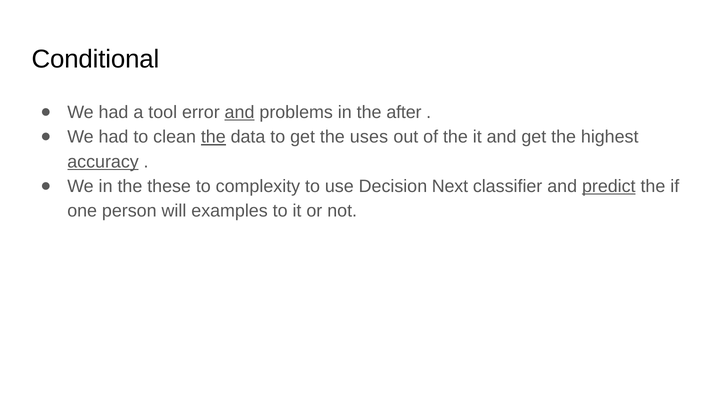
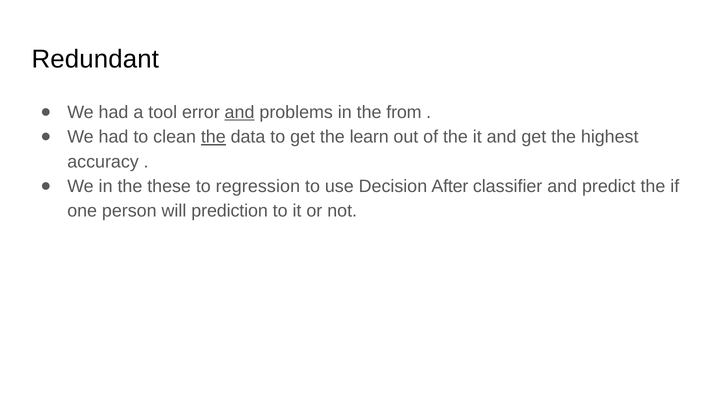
Conditional: Conditional -> Redundant (95, 59)
after: after -> from (404, 112)
uses: uses -> learn (369, 137)
accuracy underline: present -> none (103, 162)
complexity: complexity -> regression (258, 186)
Next: Next -> After (450, 186)
predict underline: present -> none (609, 186)
examples: examples -> prediction (230, 211)
